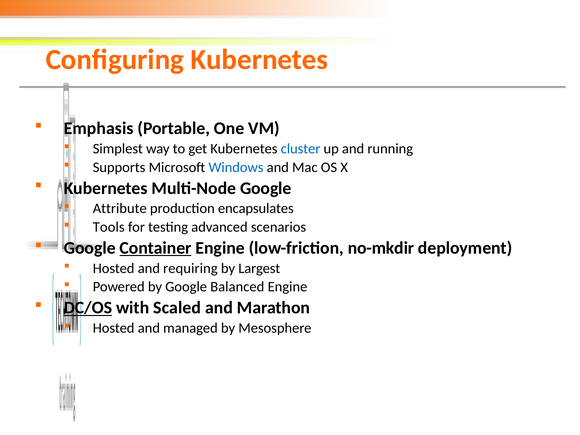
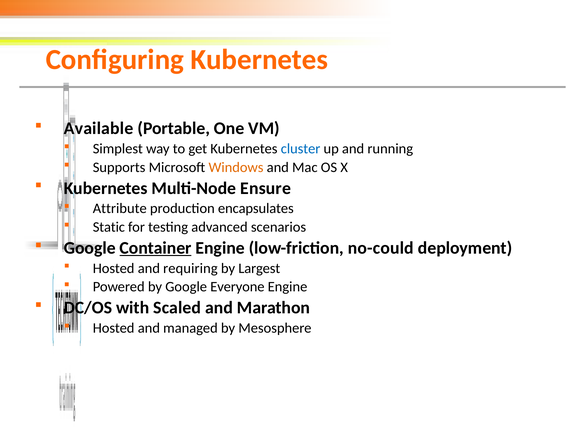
Emphasis: Emphasis -> Available (99, 128)
Windows colour: blue -> orange (236, 167)
Multi-Node Google: Google -> Ensure (266, 188)
Tools: Tools -> Static (109, 227)
no-mkdir: no-mkdir -> no-could (381, 248)
Balanced: Balanced -> Everyone (237, 287)
DC/OS underline: present -> none (88, 308)
